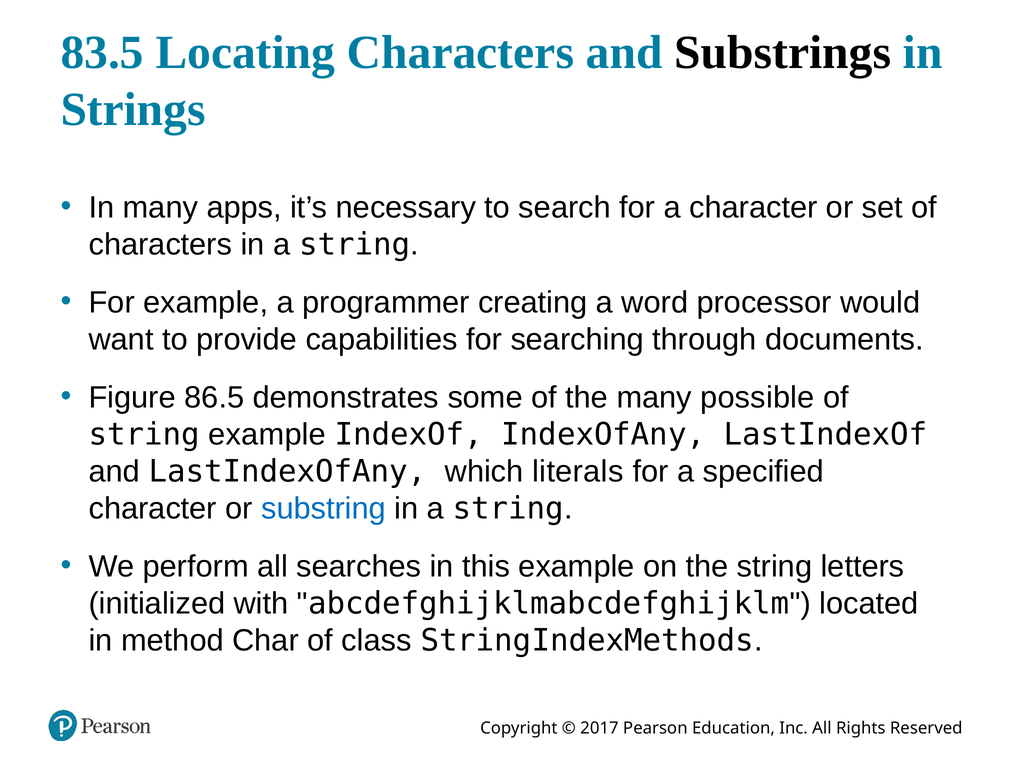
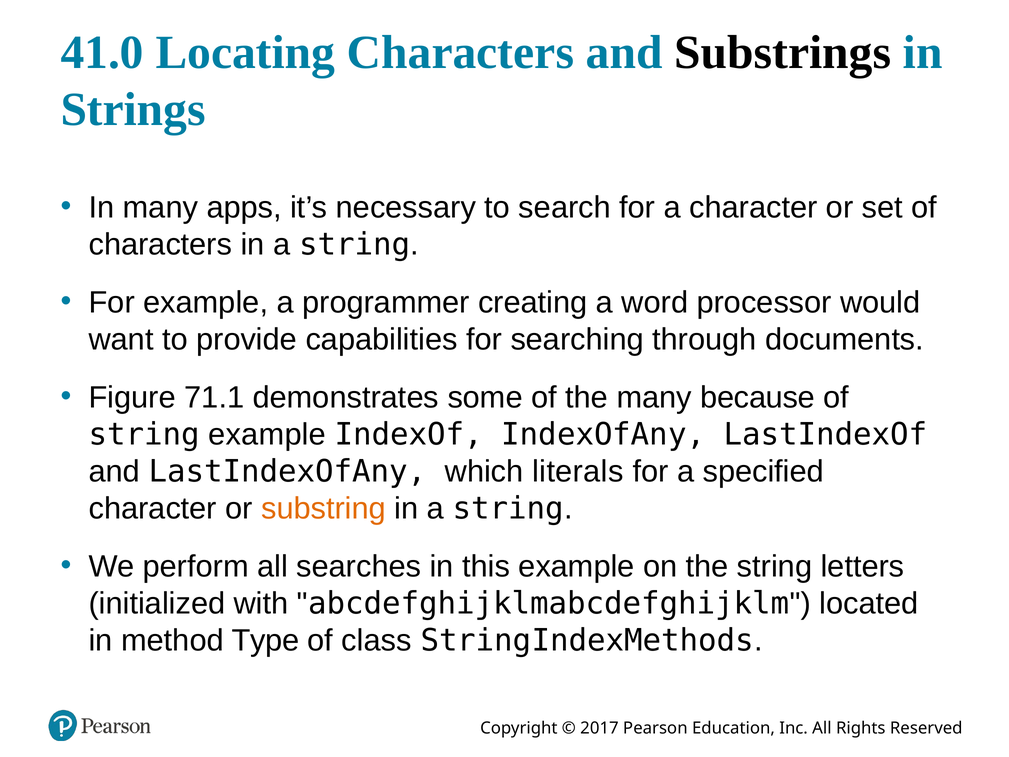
83.5: 83.5 -> 41.0 (102, 52)
86.5: 86.5 -> 71.1 (214, 397)
possible: possible -> because (758, 397)
substring colour: blue -> orange (323, 508)
Char: Char -> Type (266, 640)
